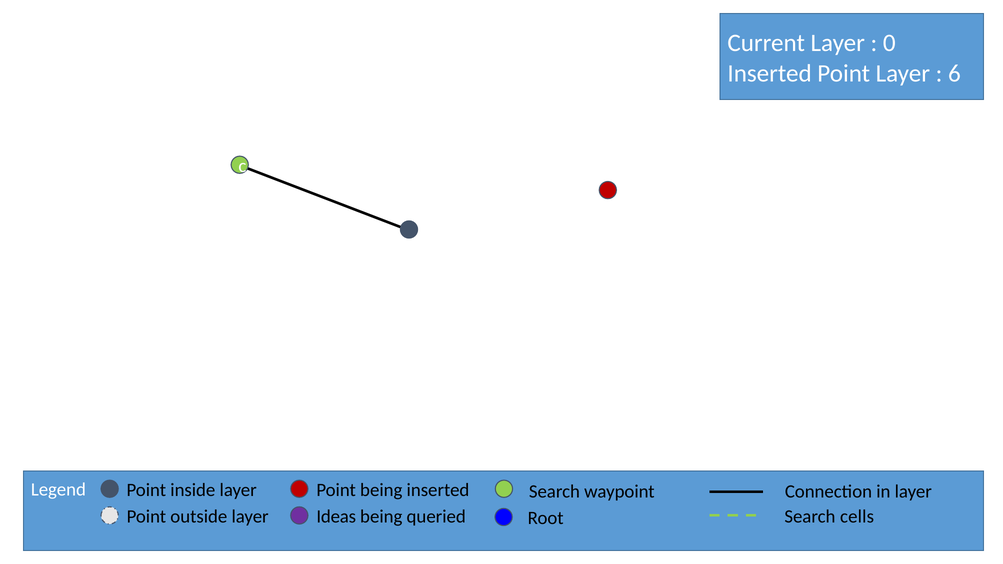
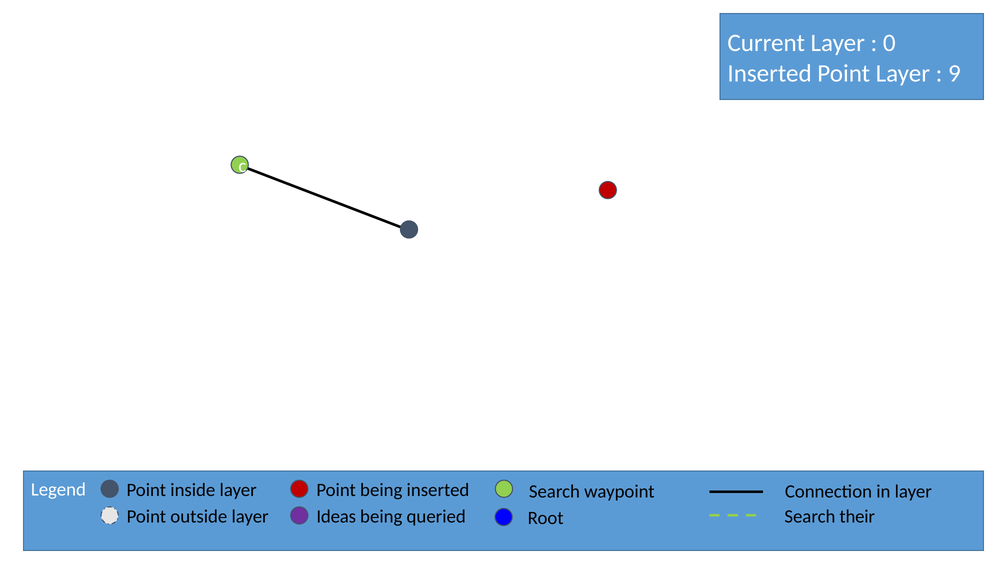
6: 6 -> 9 (954, 73)
cells: cells -> their (857, 517)
